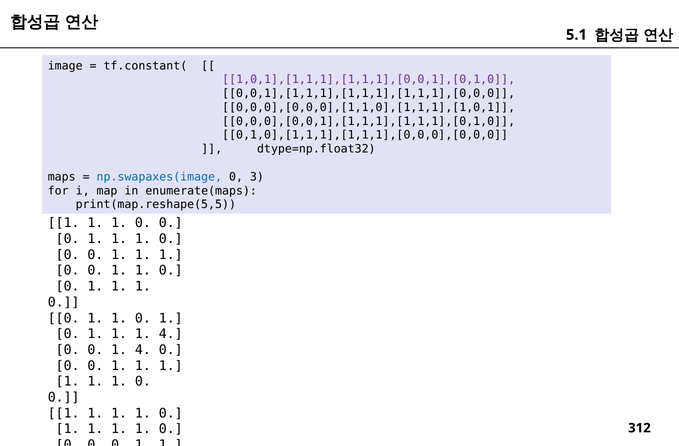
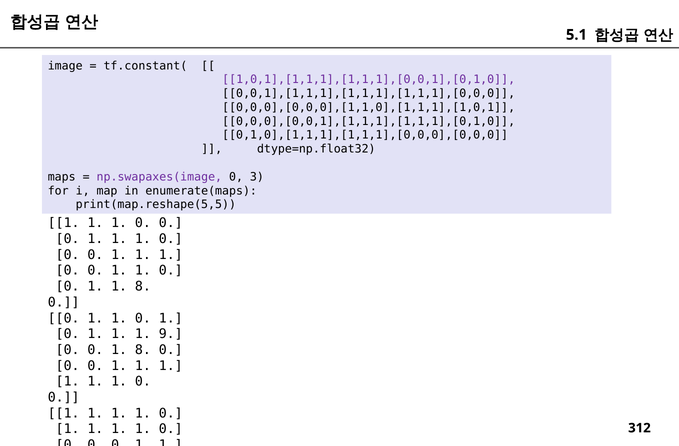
np.swapaxes(image colour: blue -> purple (159, 177)
1: 1 -> 8 (143, 286)
1 1 4: 4 -> 9 (171, 334)
0 1 4: 4 -> 8 (143, 350)
